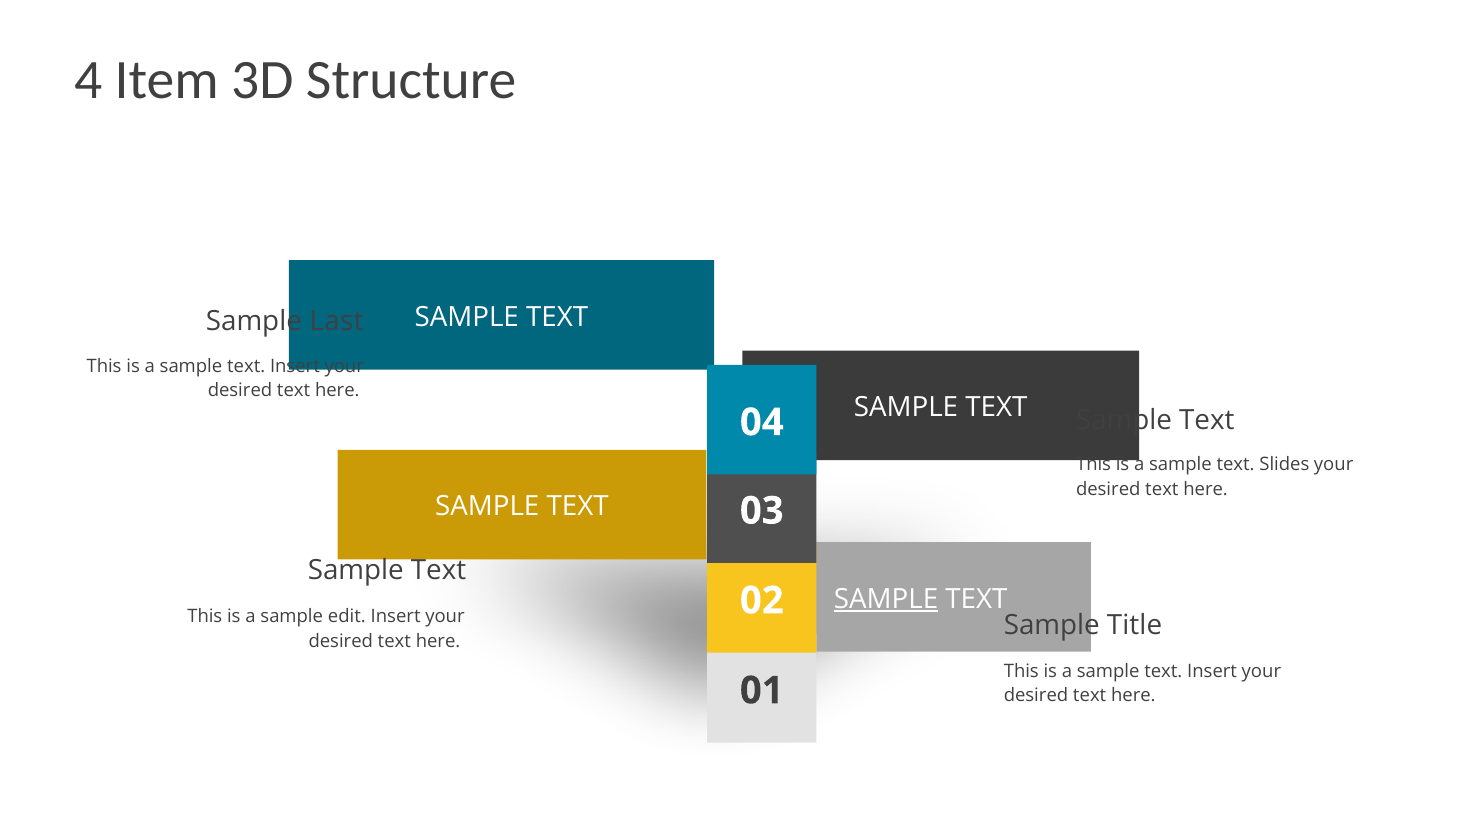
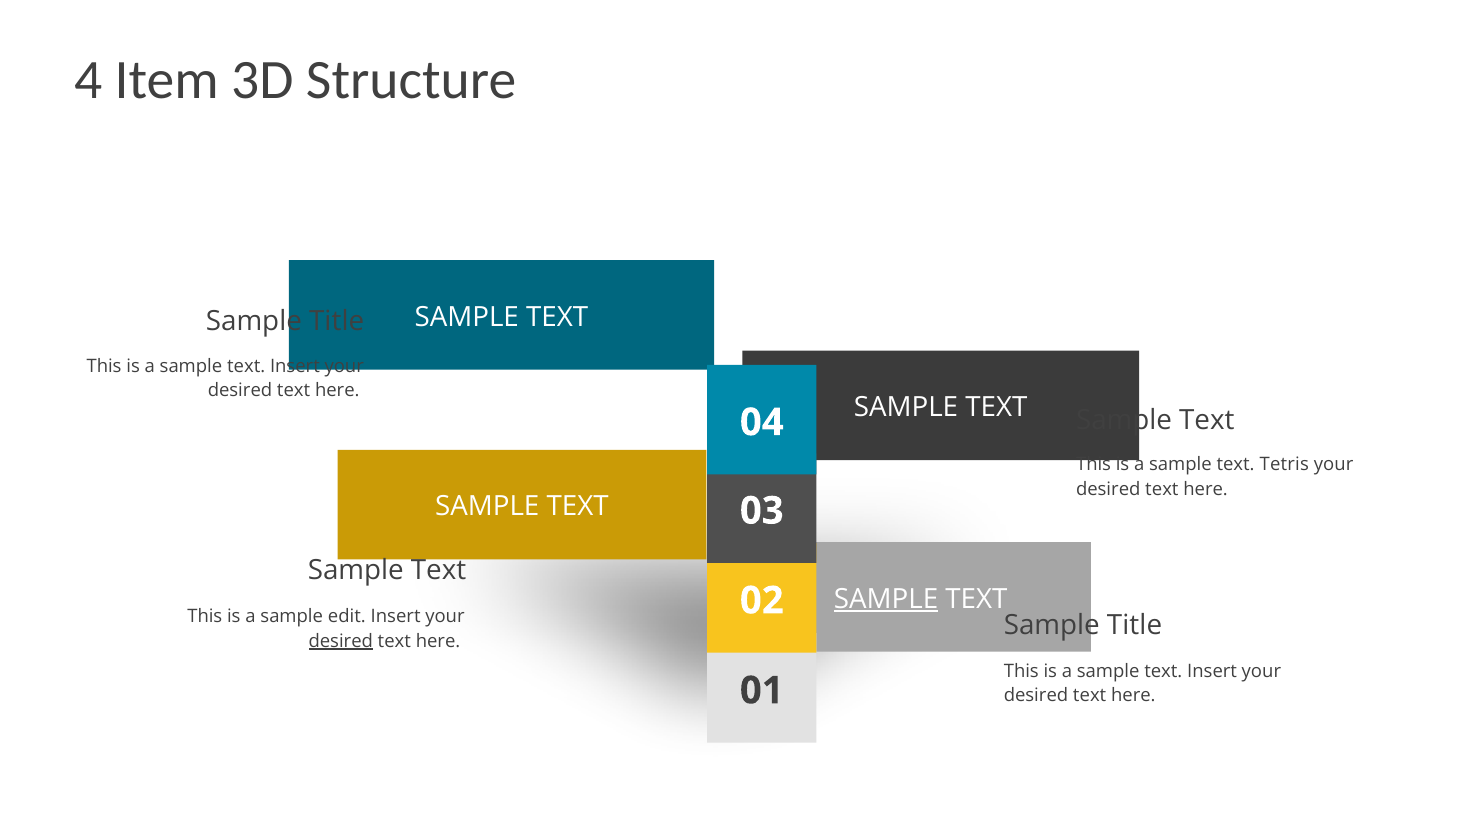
Last: Last -> Title (337, 321)
Slides: Slides -> Tetris (1284, 464)
desired underline: none -> present (341, 641)
